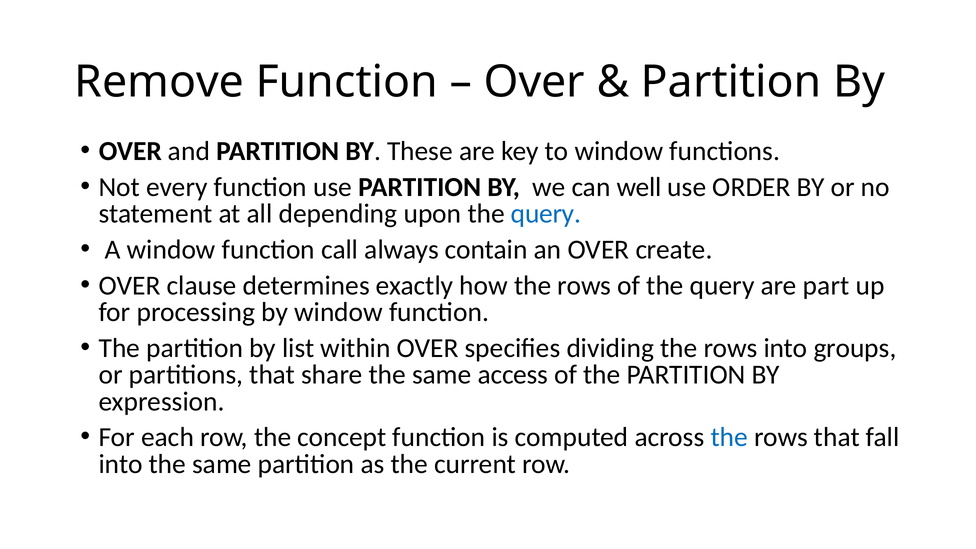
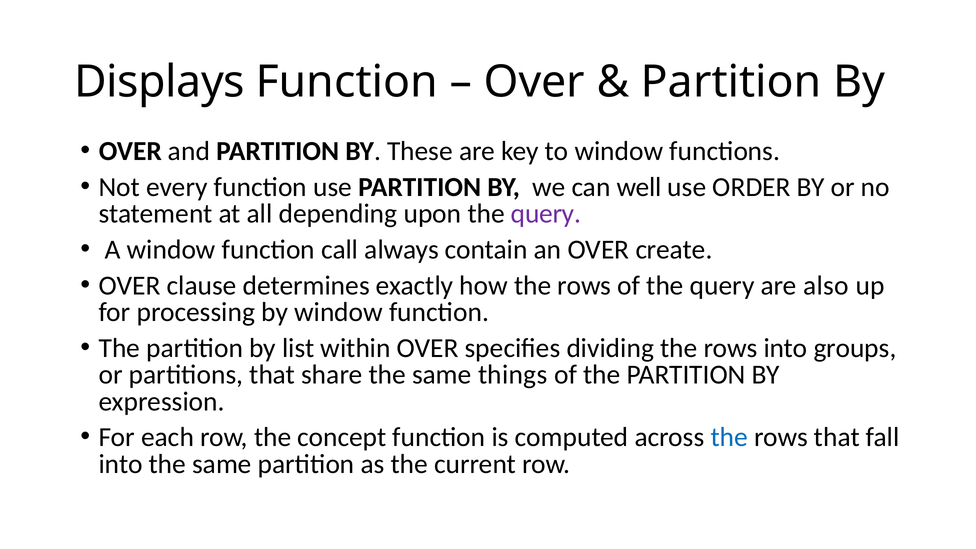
Remove: Remove -> Displays (159, 82)
query colour: blue -> purple (546, 214)
part: part -> also (826, 286)
access: access -> things (513, 375)
